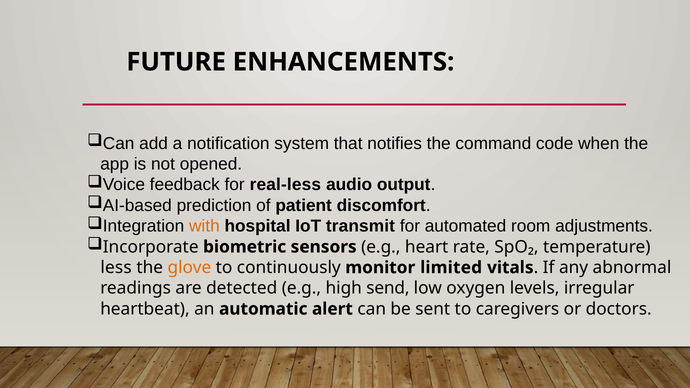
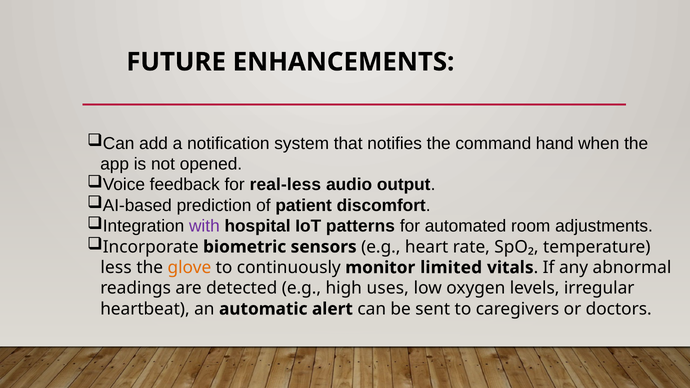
code: code -> hand (555, 143)
with colour: orange -> purple (204, 226)
transmit: transmit -> patterns (360, 226)
send: send -> uses (388, 288)
